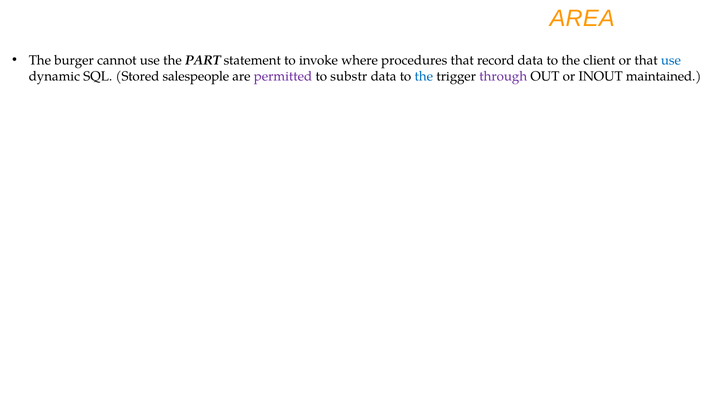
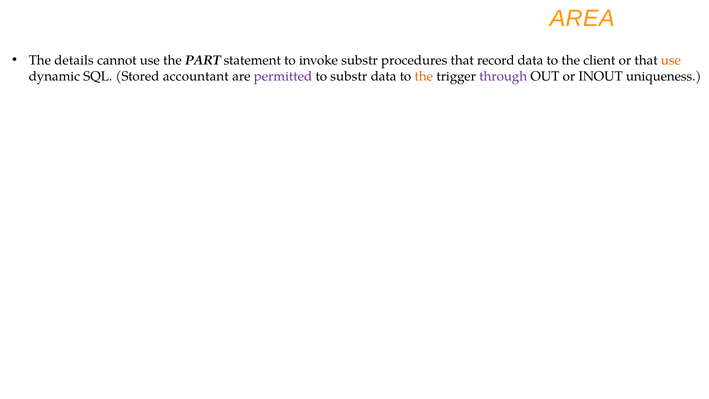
burger: burger -> details (74, 60)
invoke where: where -> substr (360, 60)
use colour: blue -> orange (671, 60)
salespeople: salespeople -> accountant (196, 76)
the colour: blue -> orange (424, 76)
maintained: maintained -> uniqueness (664, 76)
